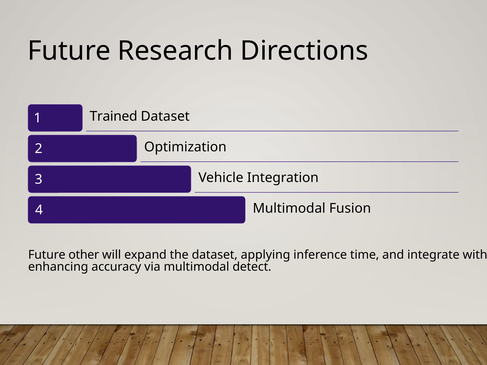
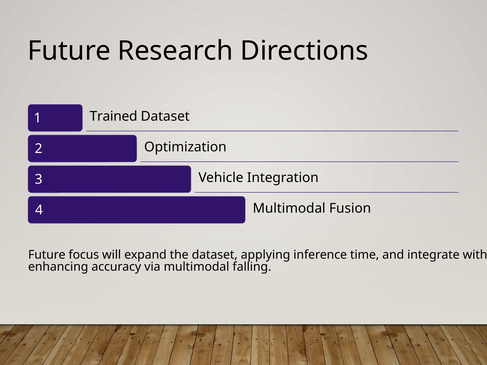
other: other -> focus (84, 255)
detect: detect -> falling (252, 267)
